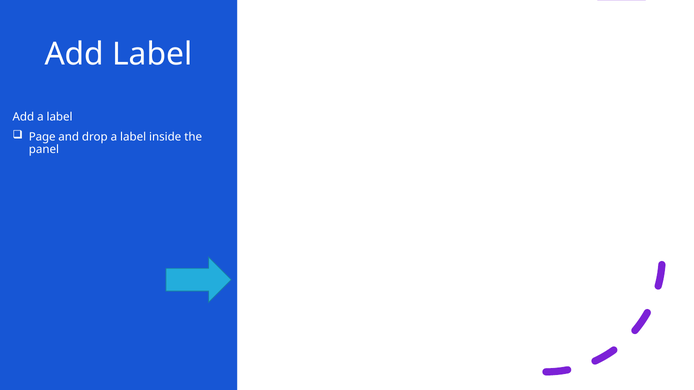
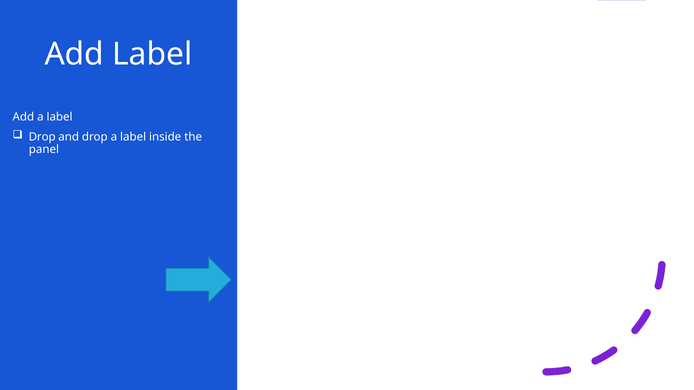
Page: Page -> Drop (42, 137)
